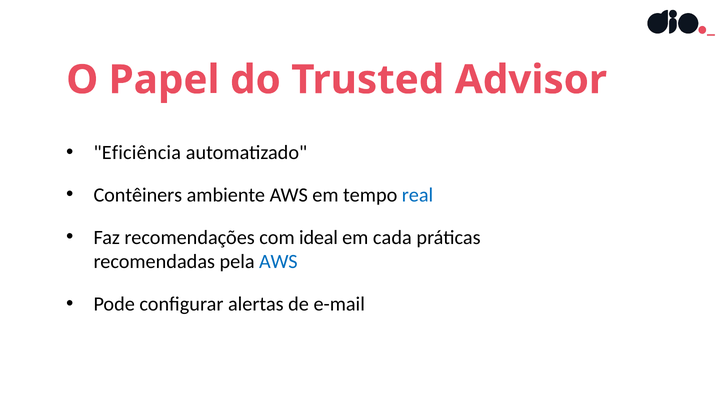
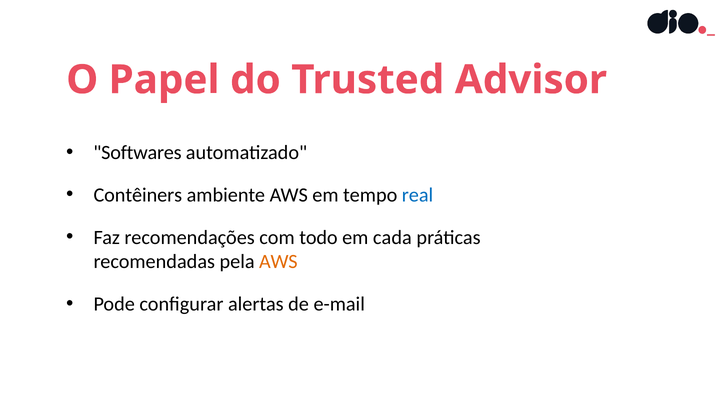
Eficiência: Eficiência -> Softwares (137, 153)
ideal: ideal -> todo (318, 238)
AWS colour: blue -> orange (278, 262)
